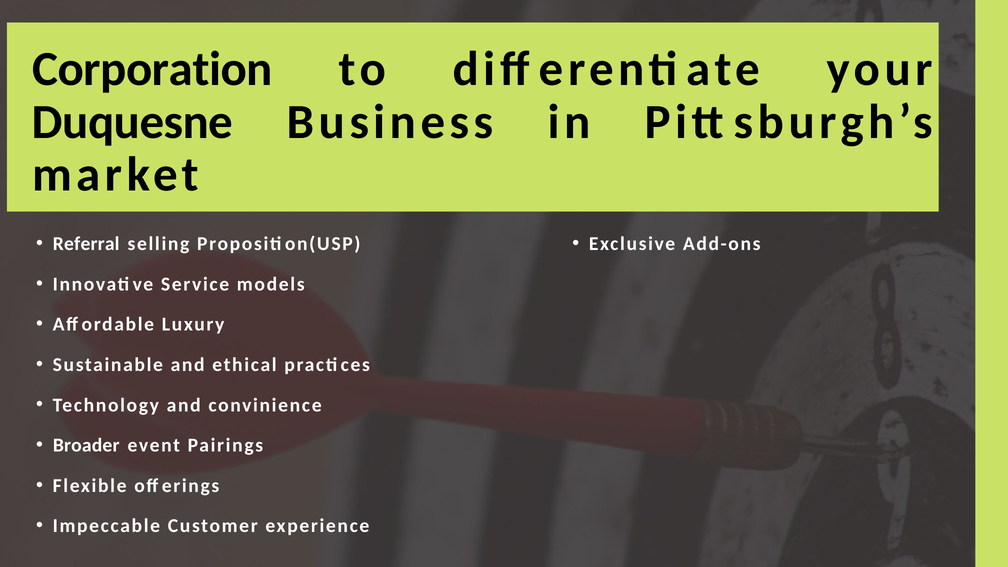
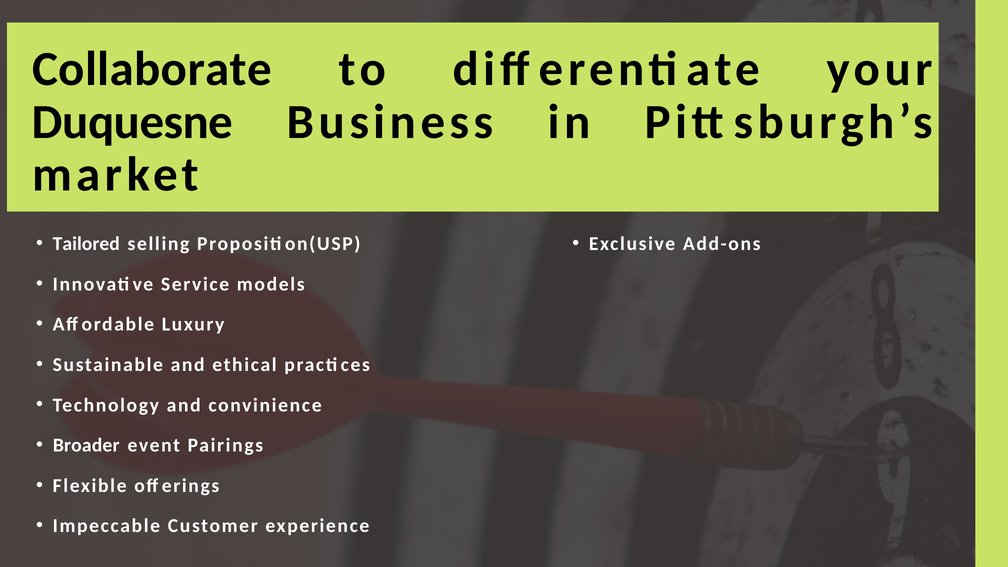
Corporation: Corporation -> Collaborate (152, 69)
Referral: Referral -> Tailored (86, 244)
